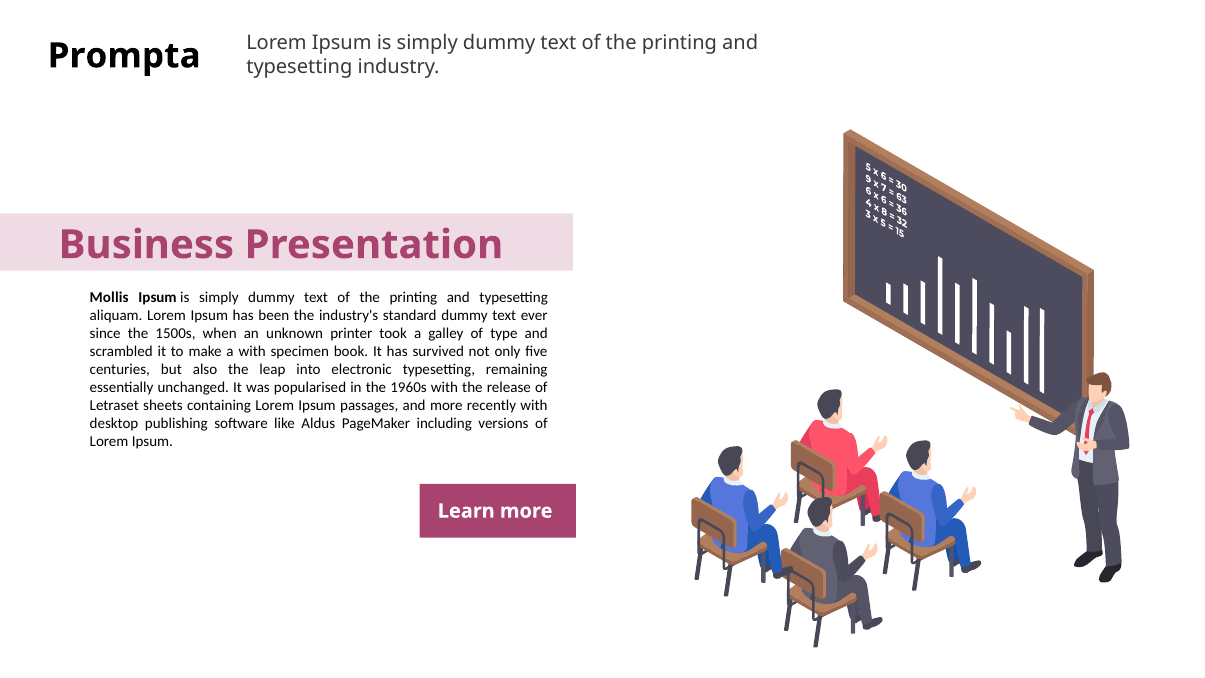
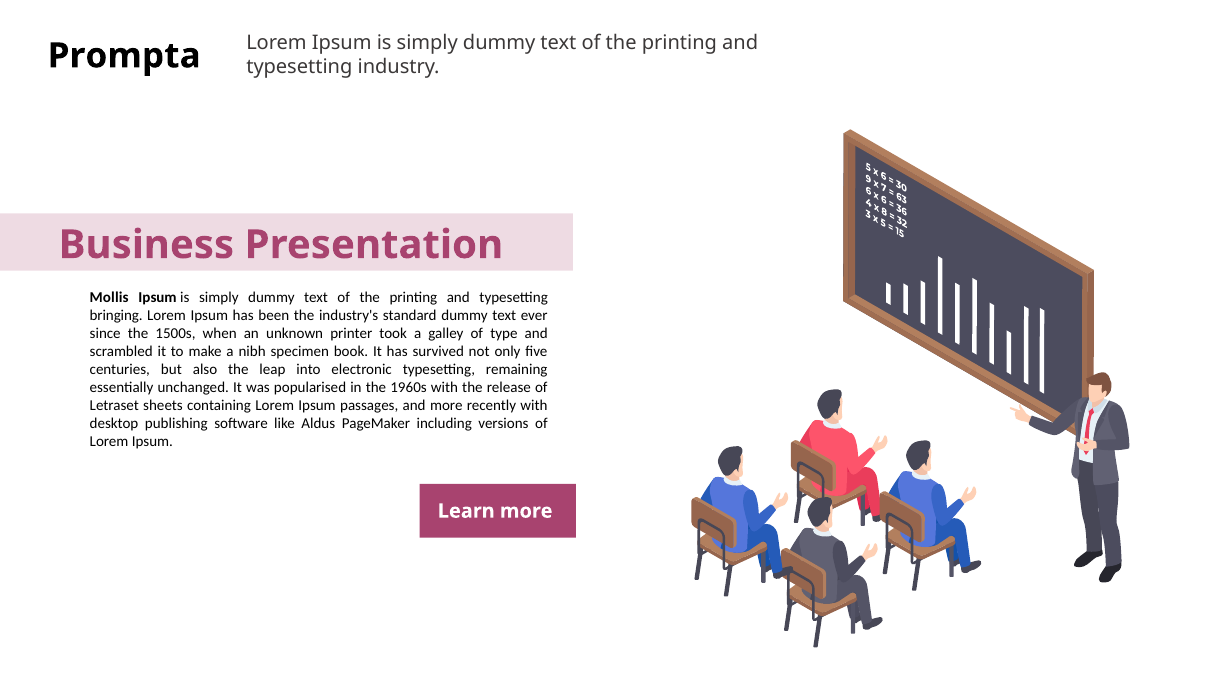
aliquam: aliquam -> bringing (116, 315)
a with: with -> nibh (252, 351)
